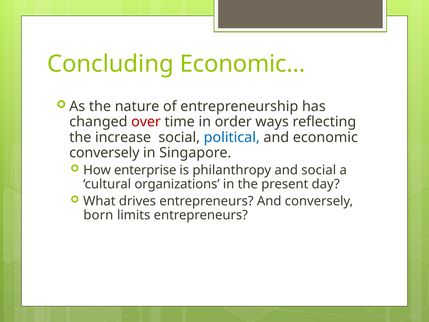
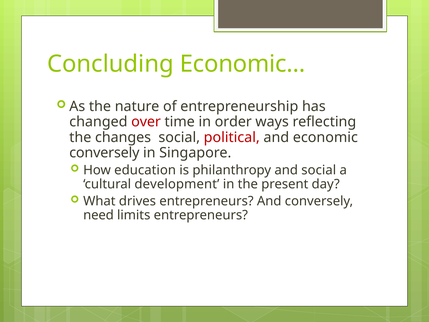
increase: increase -> changes (123, 137)
political colour: blue -> red (232, 137)
enterprise: enterprise -> education (145, 170)
organizations: organizations -> development (177, 184)
born: born -> need (98, 215)
